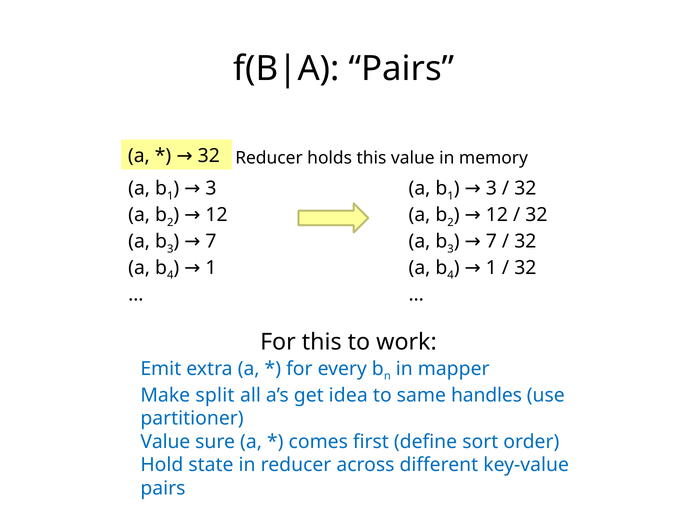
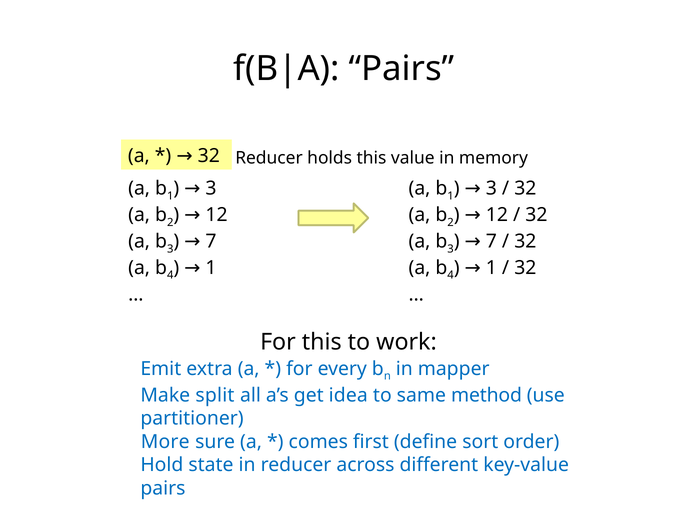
handles: handles -> method (487, 395)
Value: Value -> More (165, 441)
